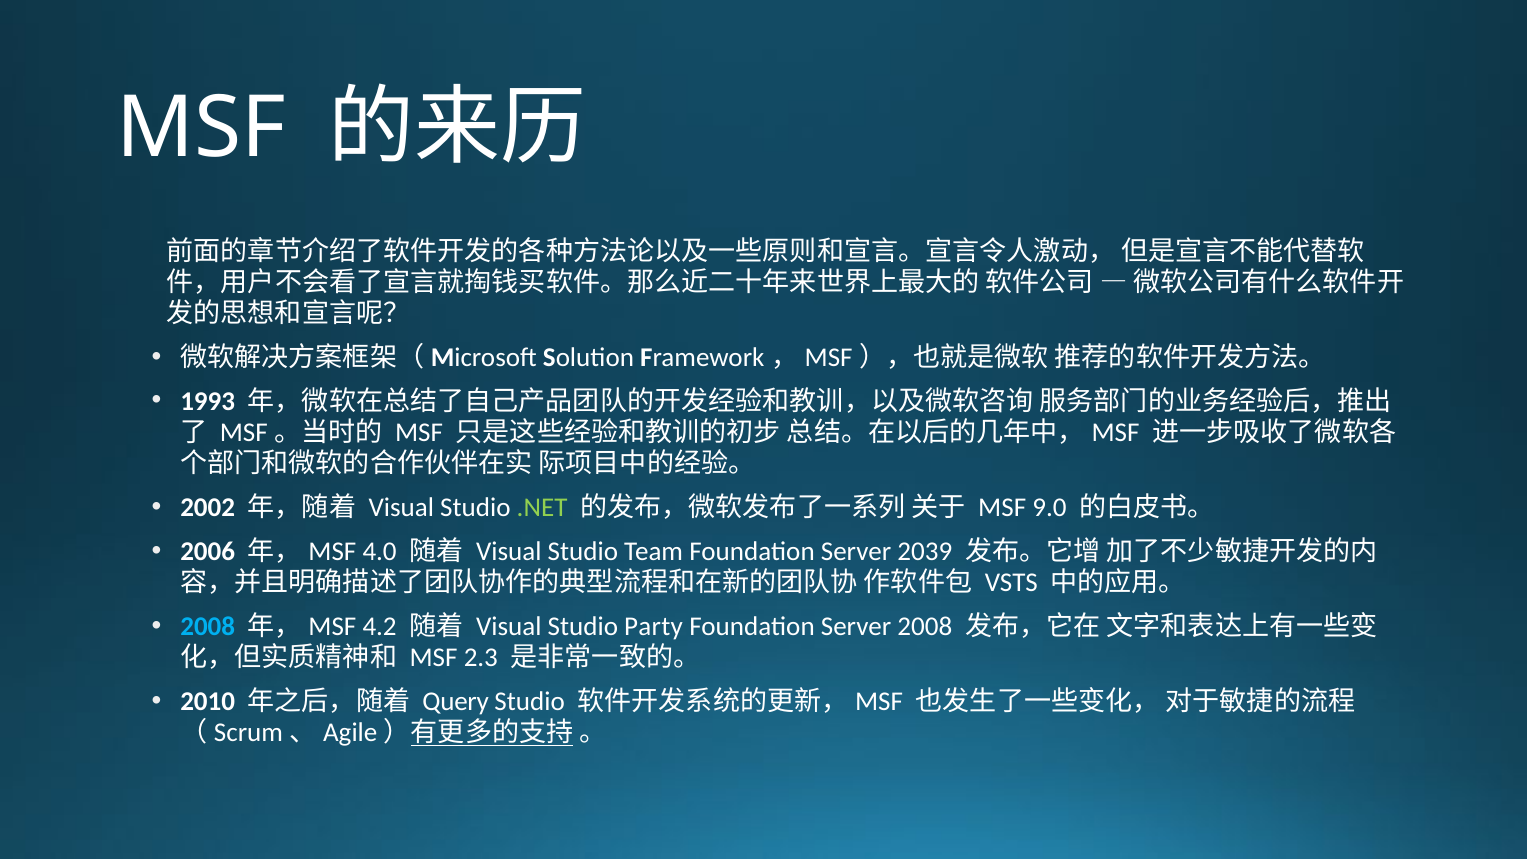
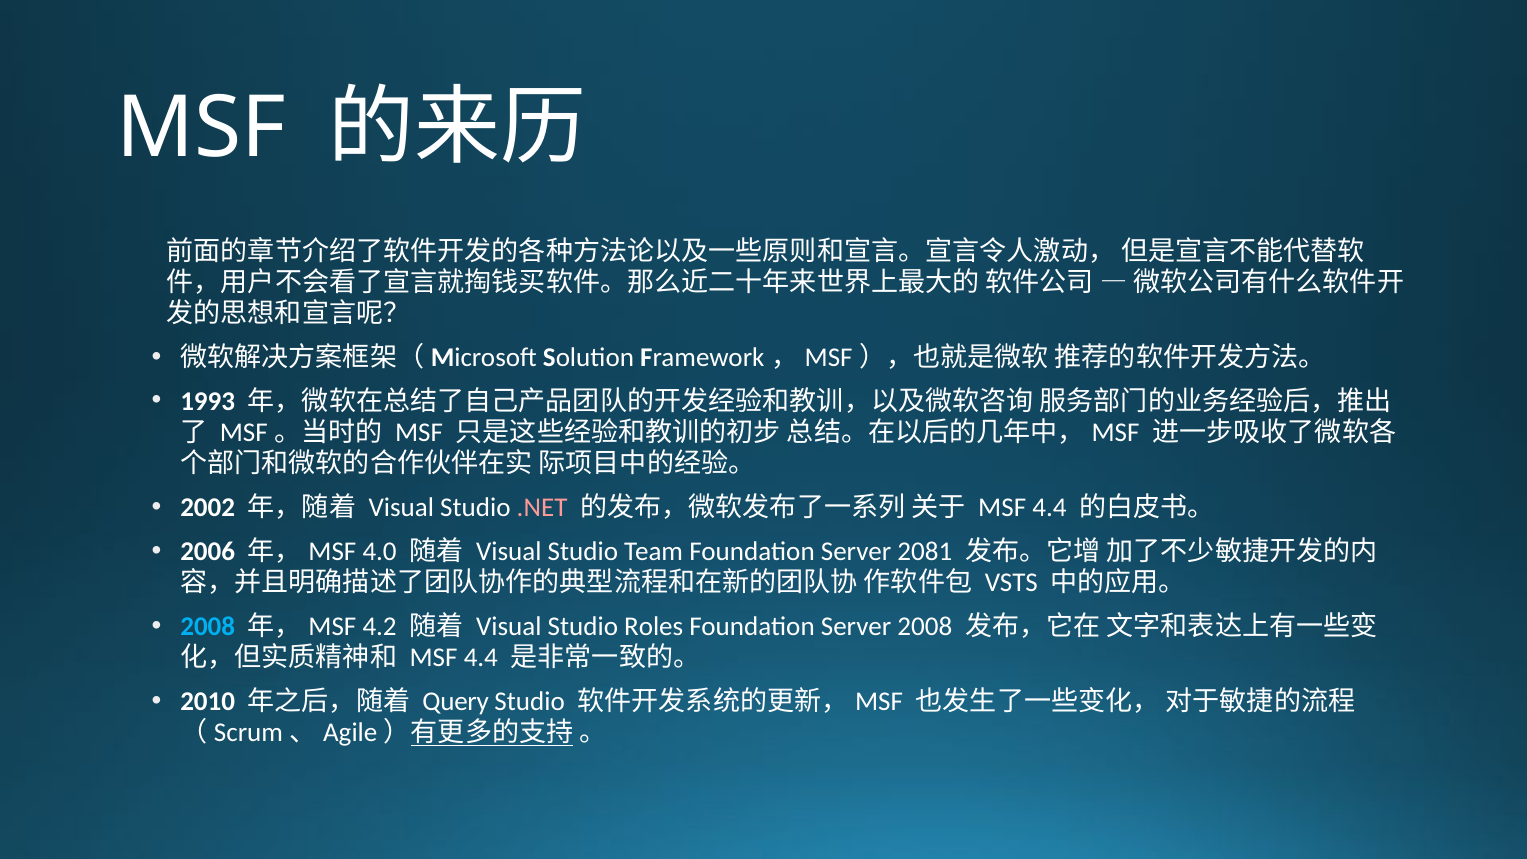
.NET colour: light green -> pink (542, 507)
9.0: 9.0 -> 4.4 (1049, 507)
2039: 2039 -> 2081 (925, 551)
Party: Party -> Roles (654, 626)
2.3: 2.3 -> 4.4 (481, 657)
